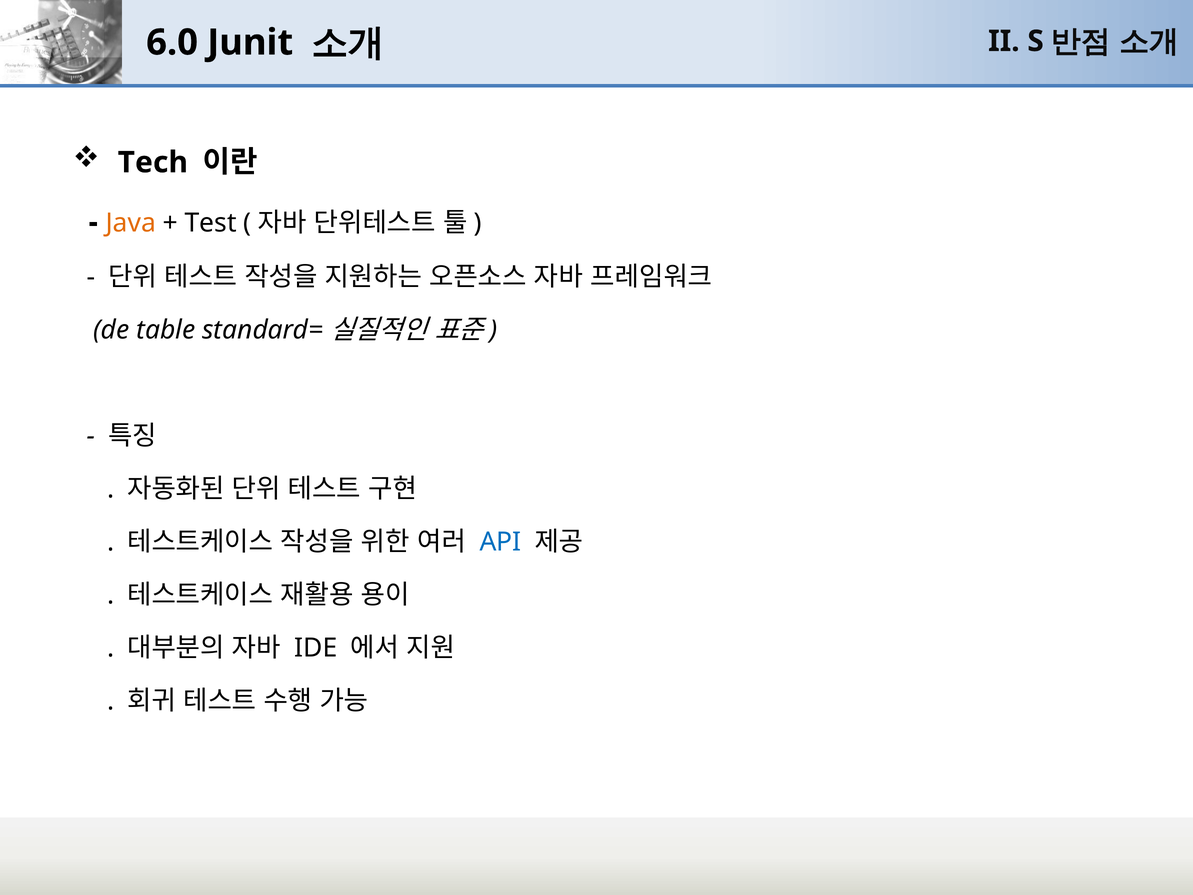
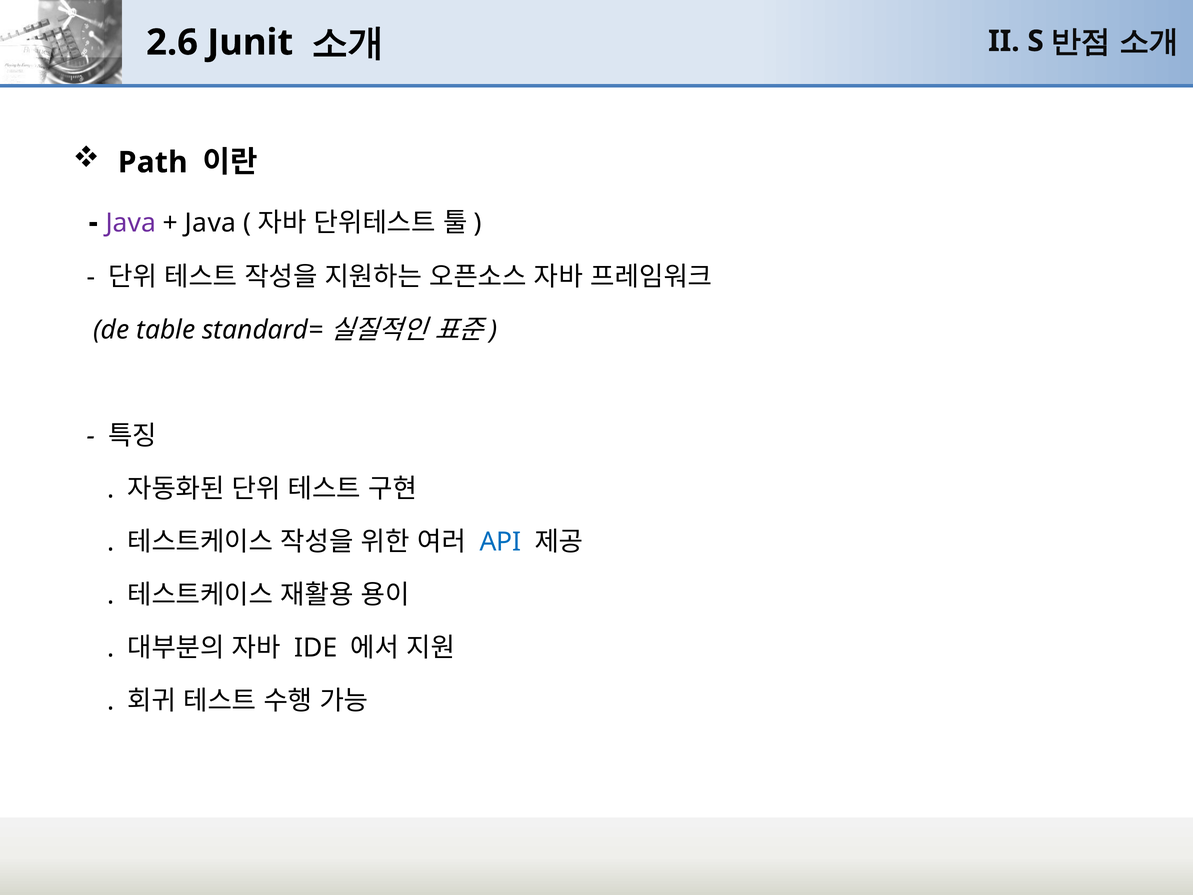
6.0: 6.0 -> 2.6 (172, 43)
Tech: Tech -> Path (153, 162)
Java colour: orange -> purple (131, 223)
Test: Test -> Java (211, 223)
